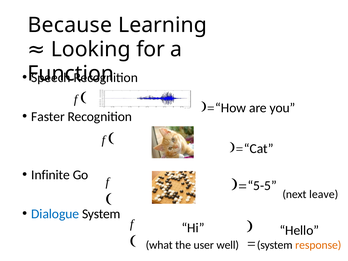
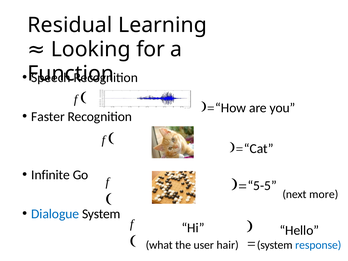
Because: Because -> Residual (70, 25)
leave: leave -> more (324, 194)
well: well -> hair (228, 245)
response colour: orange -> blue (318, 245)
